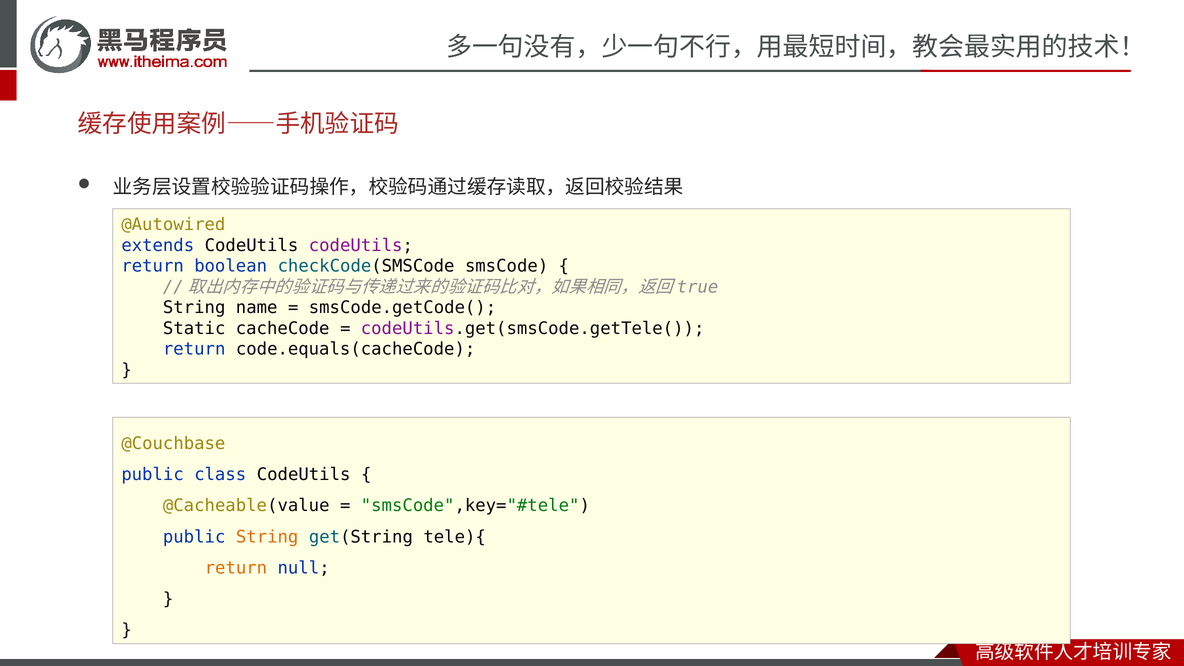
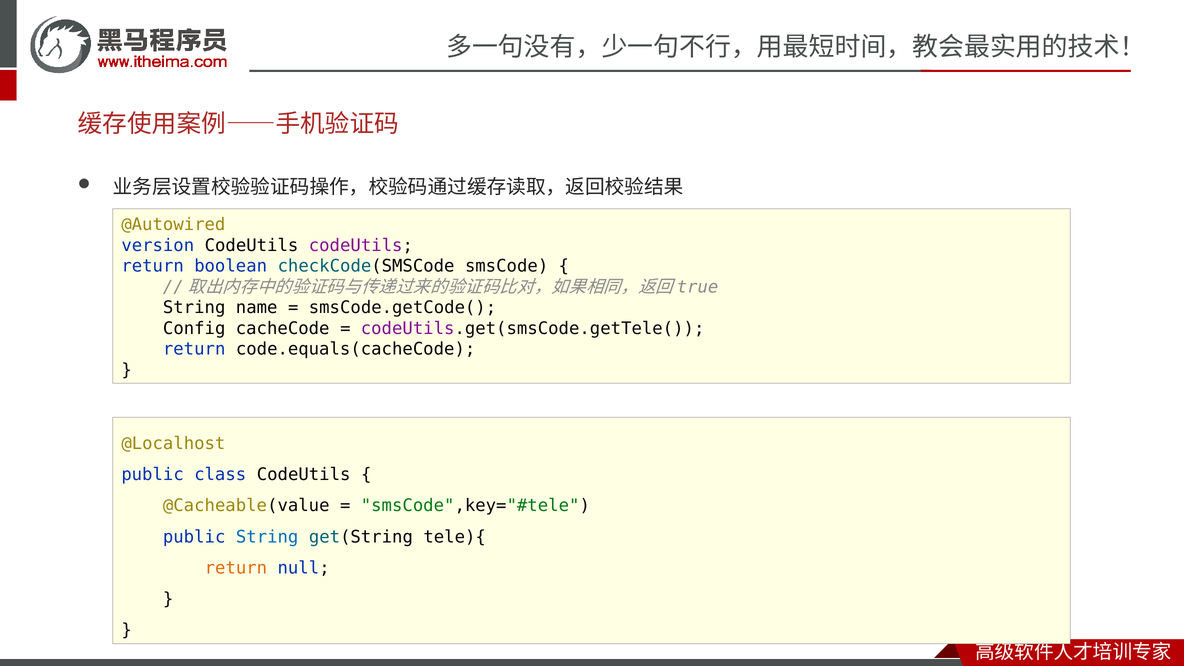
extends: extends -> version (158, 245)
Static: Static -> Config (194, 328)
@Couchbase: @Couchbase -> @Localhost (173, 444)
String colour: orange -> blue (267, 537)
